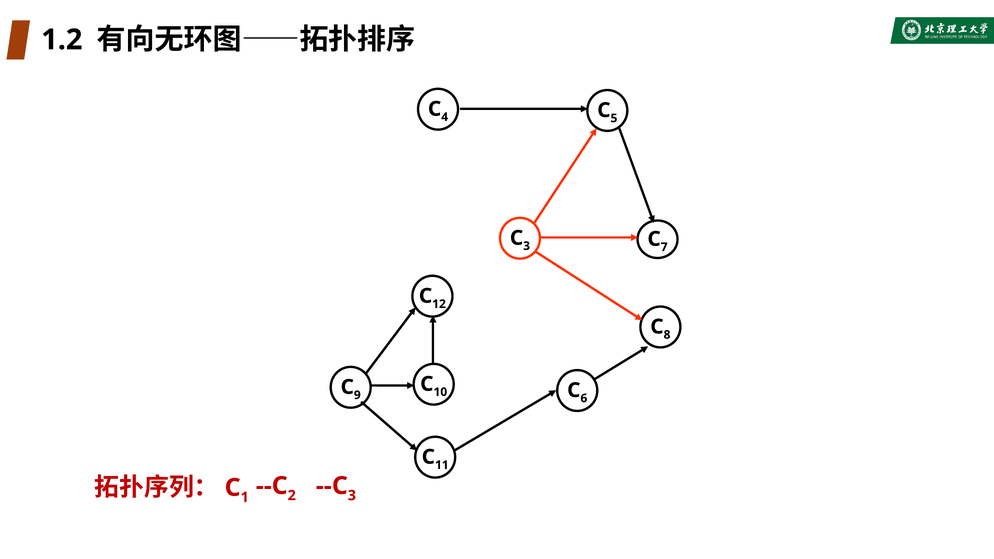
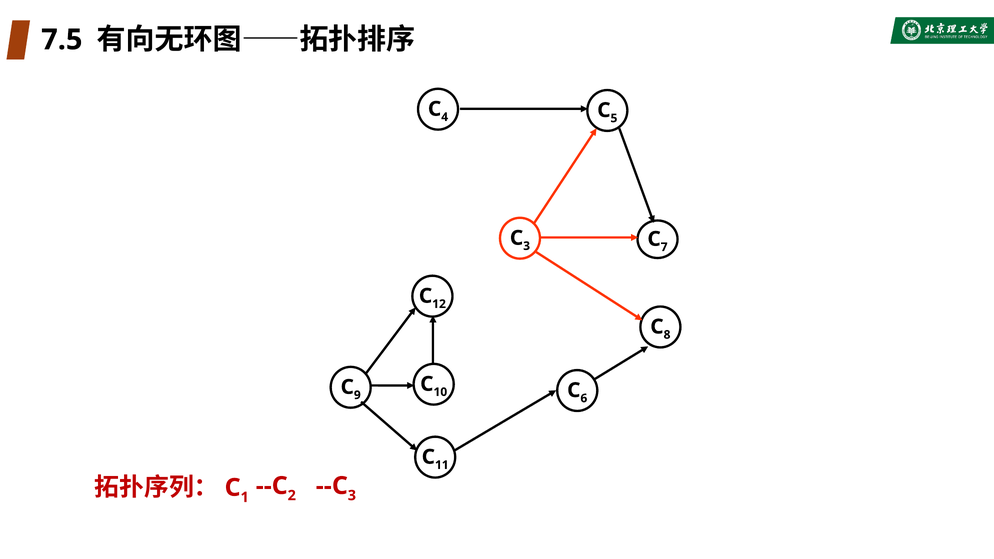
1.2: 1.2 -> 7.5 (62, 40)
